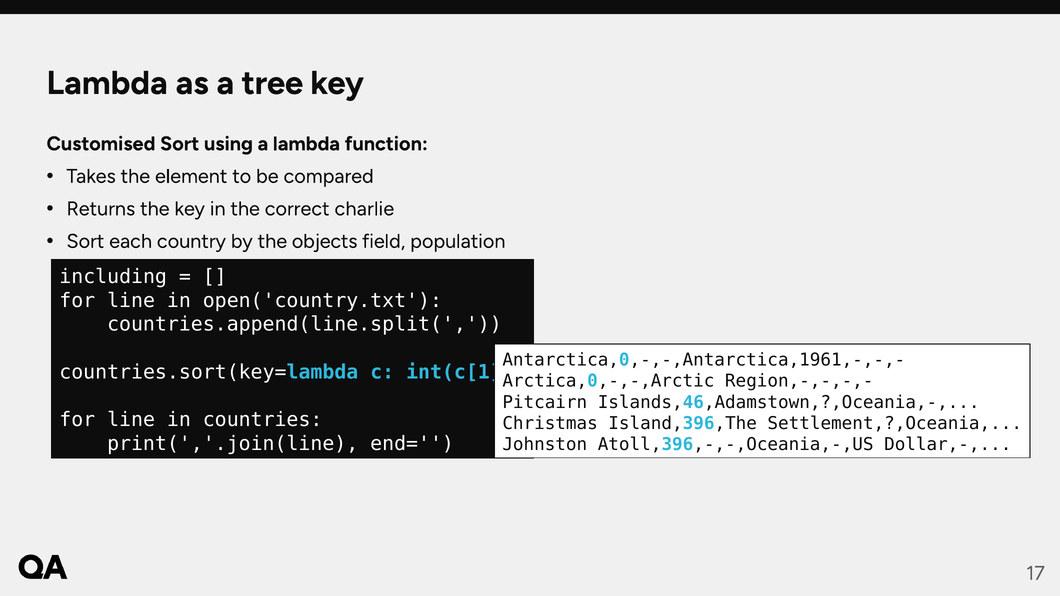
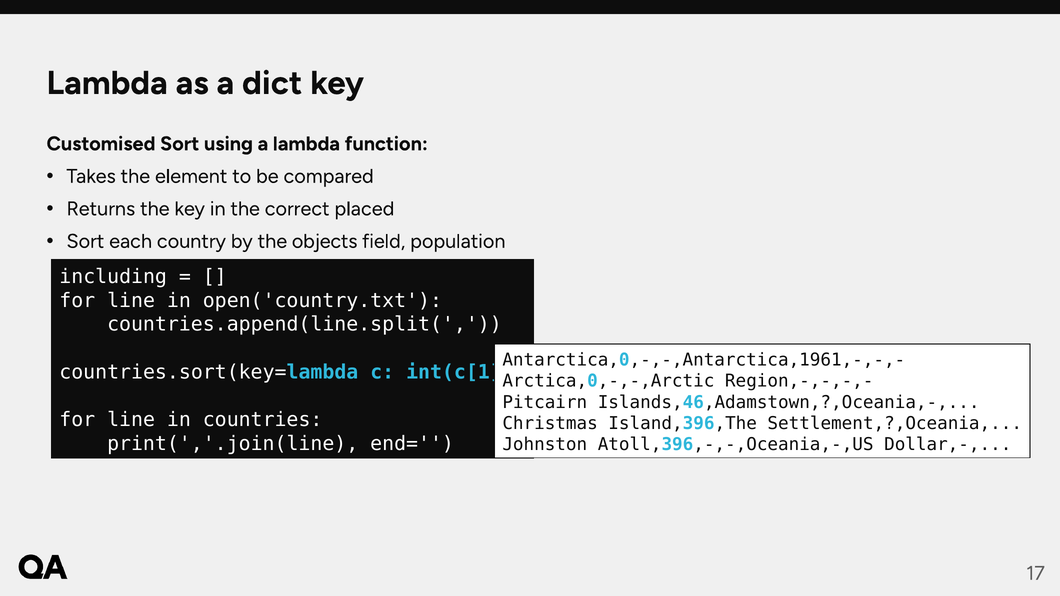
tree: tree -> dict (272, 83)
charlie: charlie -> placed (364, 209)
